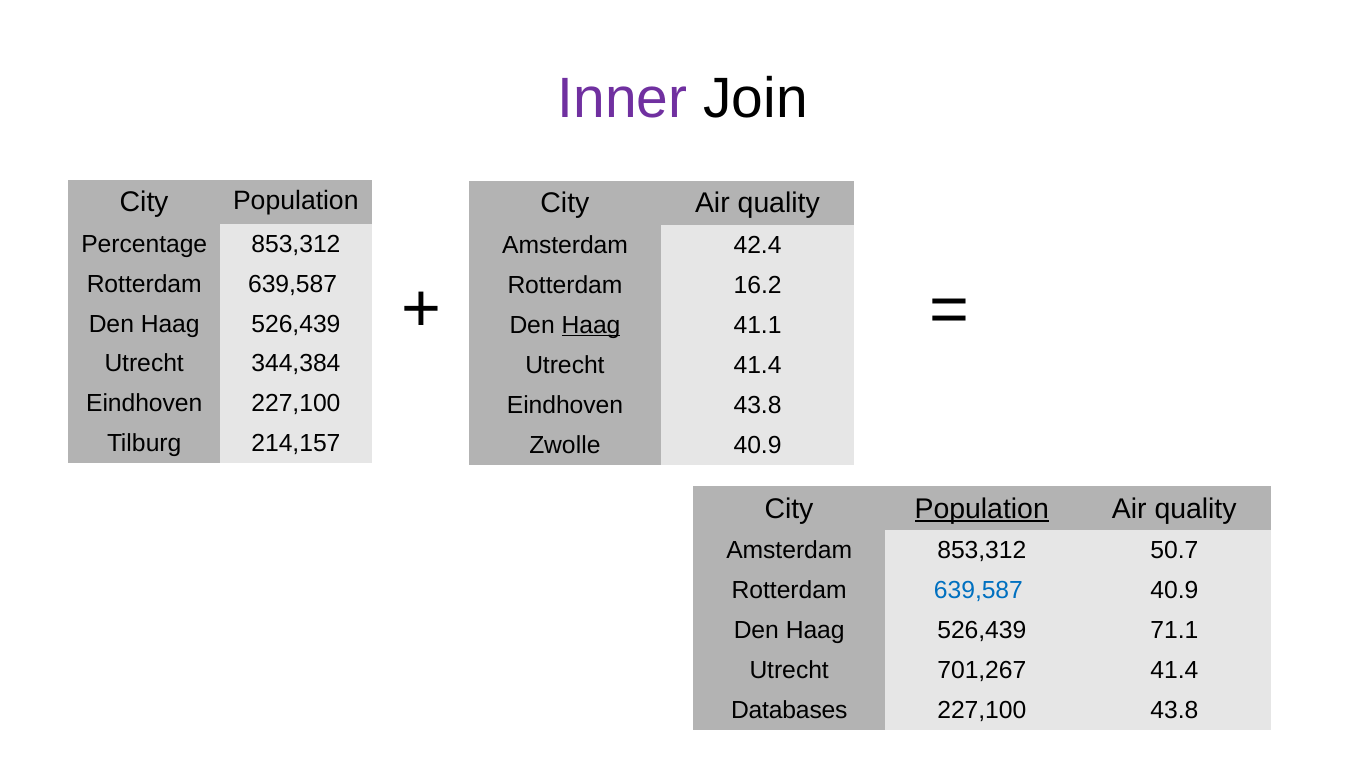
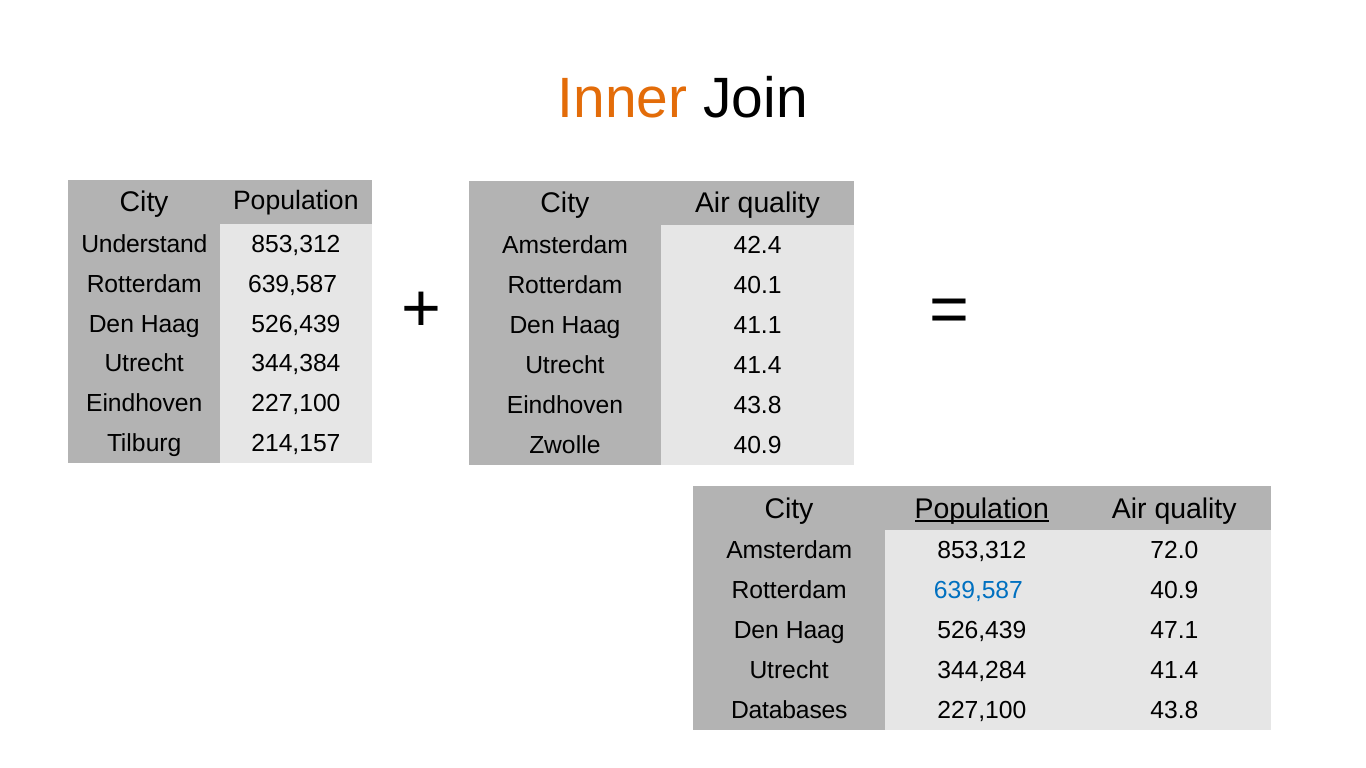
Inner colour: purple -> orange (623, 99)
Percentage: Percentage -> Understand (144, 244)
16.2: 16.2 -> 40.1 (758, 285)
Haag underline: present -> none (591, 325)
50.7: 50.7 -> 72.0 (1174, 551)
71.1: 71.1 -> 47.1 (1174, 631)
701,267: 701,267 -> 344,284 (982, 671)
